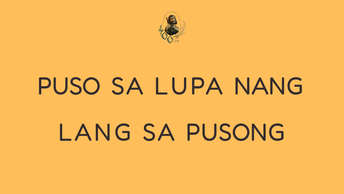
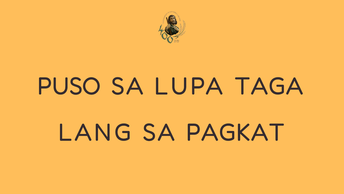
NANG: NANG -> TAGA (269, 86)
PUSONG: PUSONG -> PAGKAT (235, 132)
